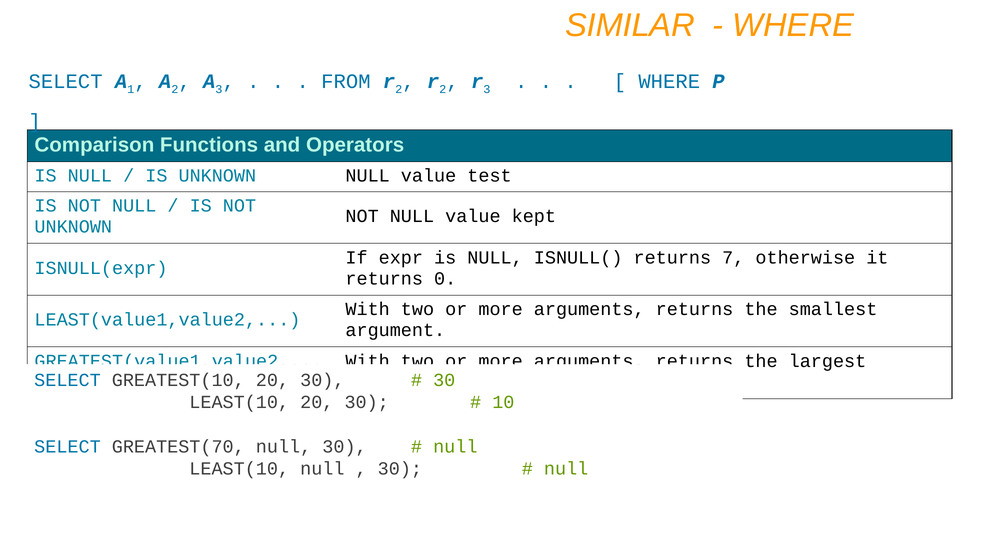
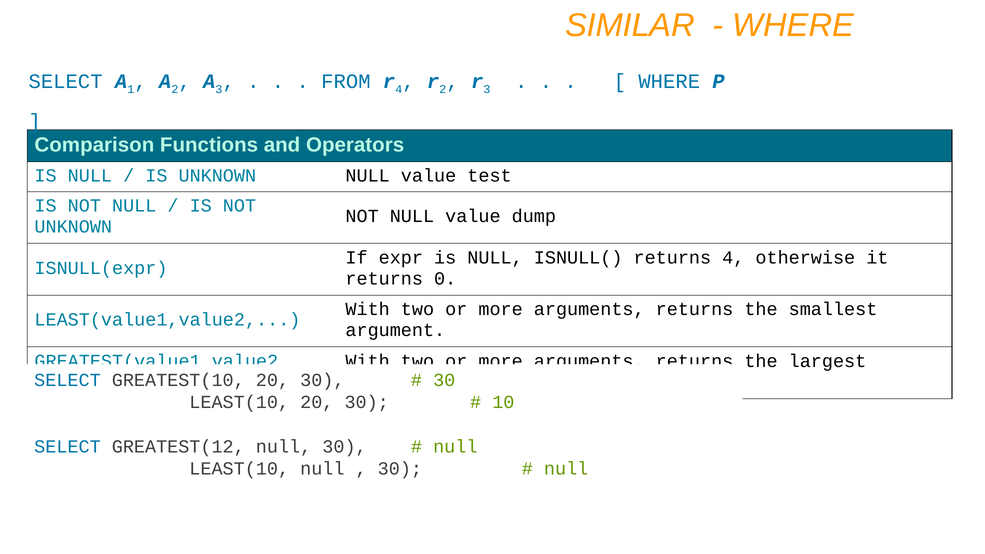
2: 2 -> 4 (399, 89)
kept: kept -> dump (534, 216)
returns 7: 7 -> 4 (733, 258)
GREATEST(70: GREATEST(70 -> GREATEST(12 (178, 447)
